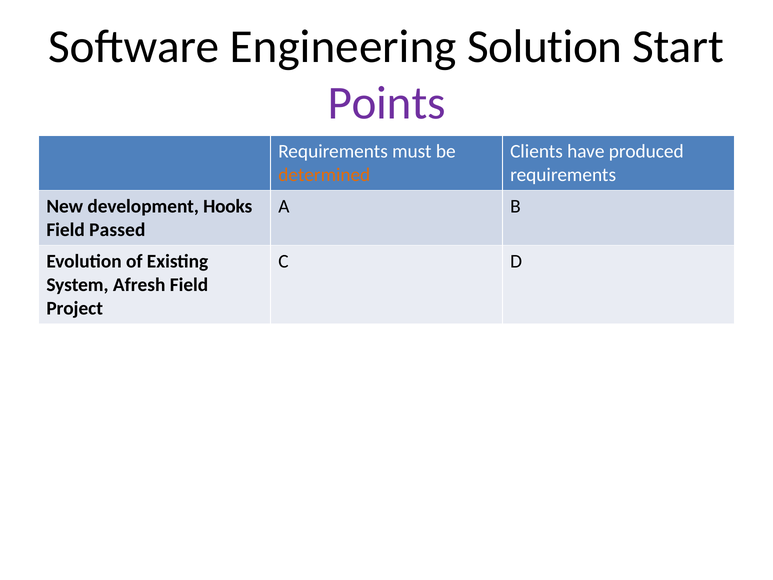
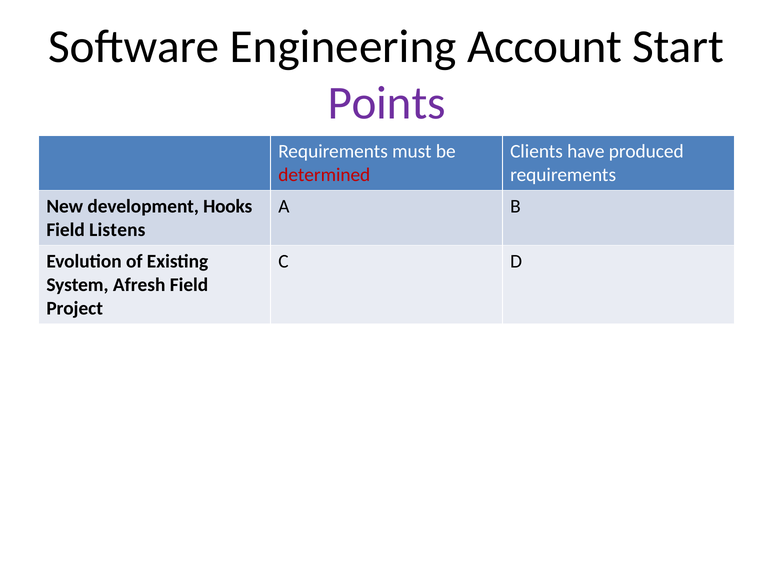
Solution: Solution -> Account (545, 46)
determined colour: orange -> red (324, 175)
Passed: Passed -> Listens (117, 230)
